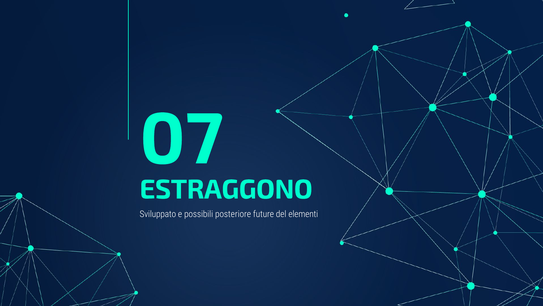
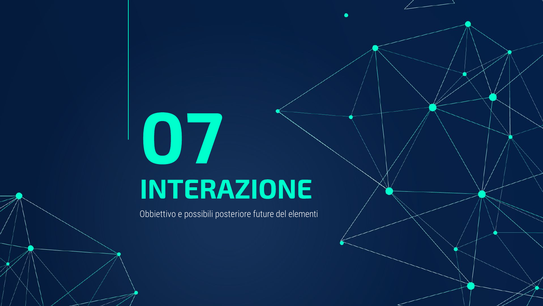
ESTRAGGONO: ESTRAGGONO -> INTERAZIONE (226, 189)
Sviluppato: Sviluppato -> Obbiettivo (158, 214)
